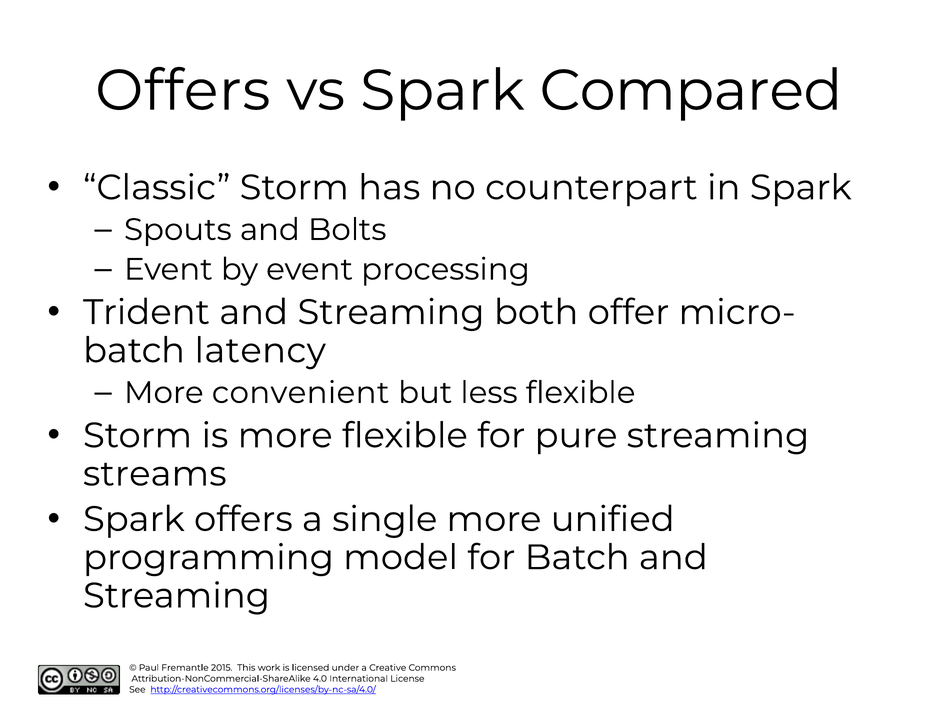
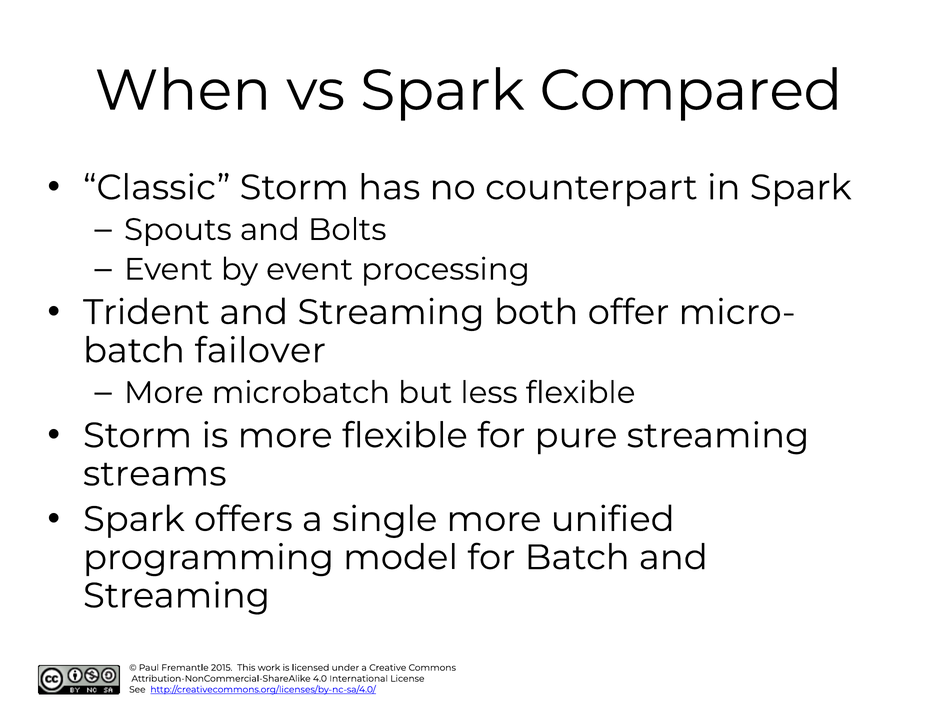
Offers: Offers -> When (183, 91)
latency: latency -> failover (260, 350)
convenient: convenient -> microbatch (301, 393)
